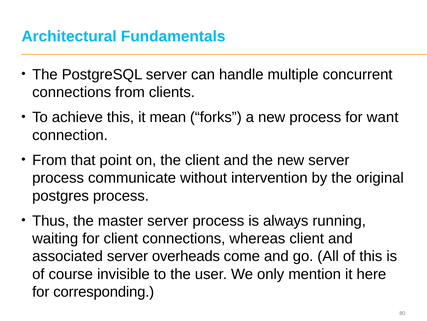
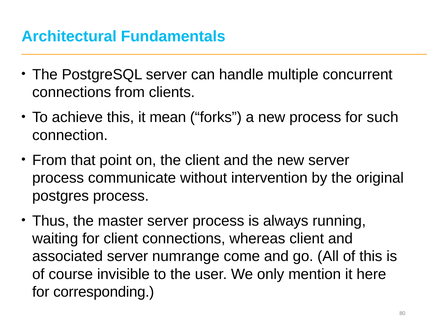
want: want -> such (383, 117)
overheads: overheads -> numrange (186, 256)
